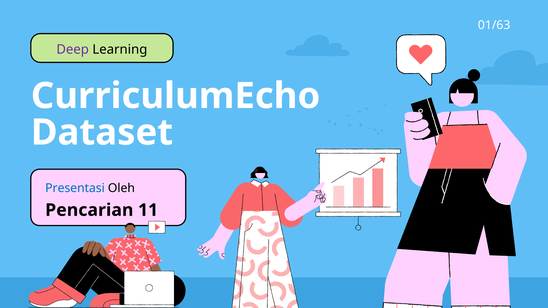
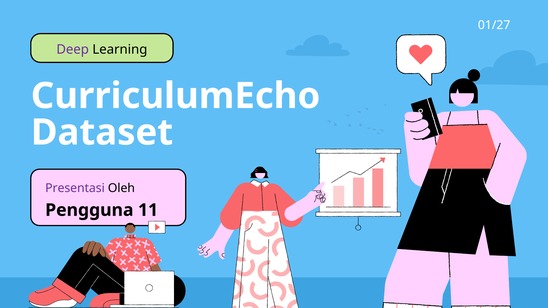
01/63: 01/63 -> 01/27 (494, 25)
Presentasi colour: blue -> purple (75, 188)
Pencarian: Pencarian -> Pengguna (89, 210)
